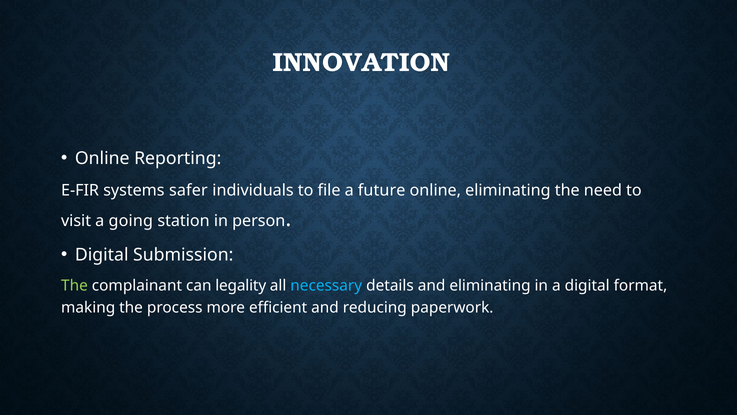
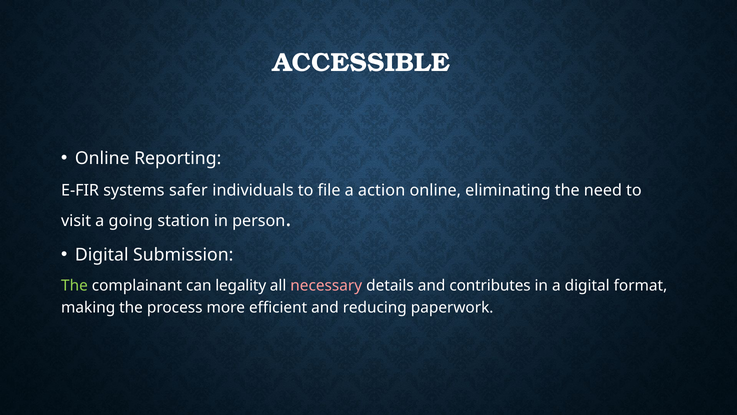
INNOVATION: INNOVATION -> ACCESSIBLE (361, 62)
future: future -> action (382, 190)
necessary colour: light blue -> pink (326, 285)
and eliminating: eliminating -> contributes (490, 285)
